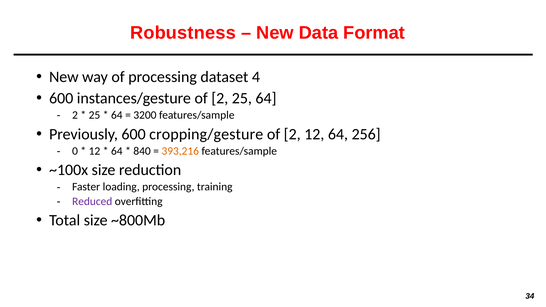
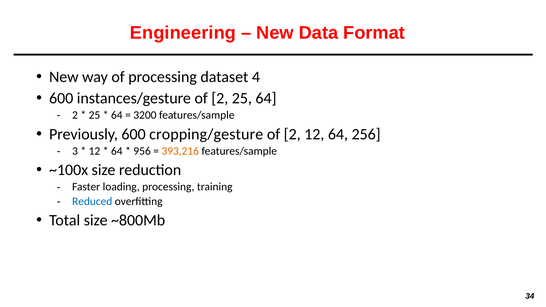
Robustness: Robustness -> Engineering (183, 33)
0: 0 -> 3 (75, 151)
840: 840 -> 956 (142, 151)
Reduced colour: purple -> blue (92, 201)
